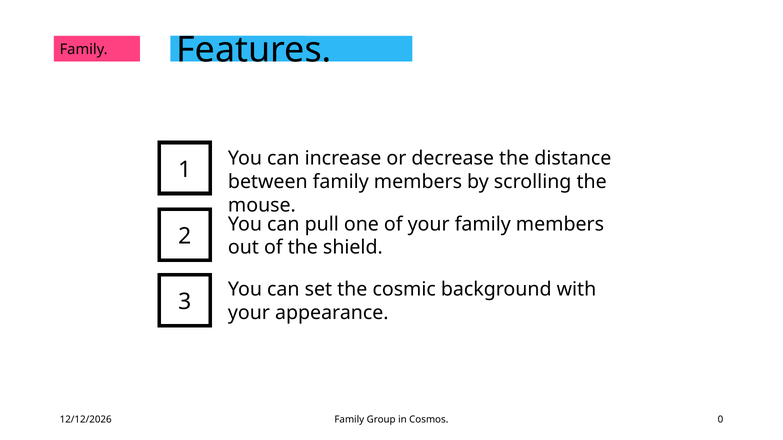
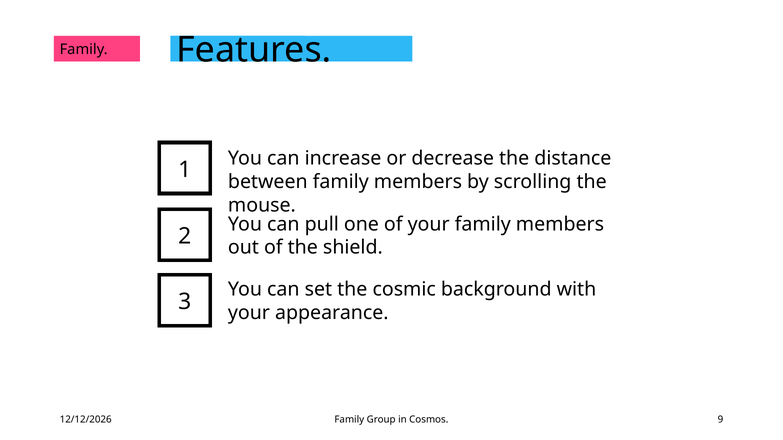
0: 0 -> 9 (721, 420)
